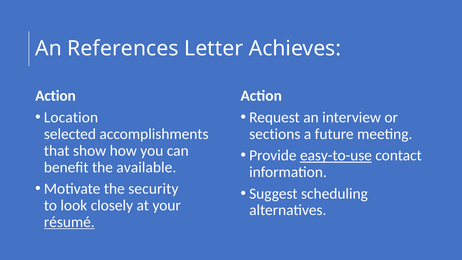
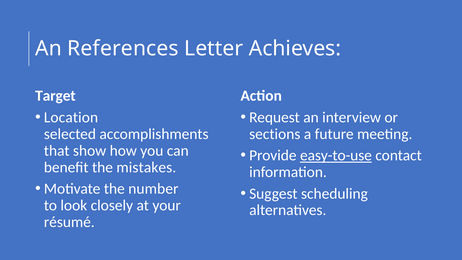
Action: Action -> Target (55, 96)
available: available -> mistakes (146, 167)
security: security -> number (153, 189)
résumé underline: present -> none (69, 222)
